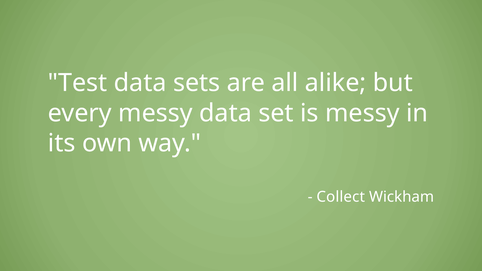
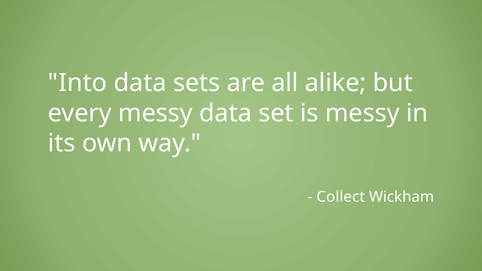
Test: Test -> Into (78, 83)
